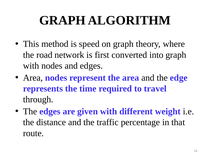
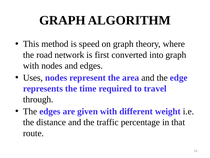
Area: Area -> Uses (33, 77)
